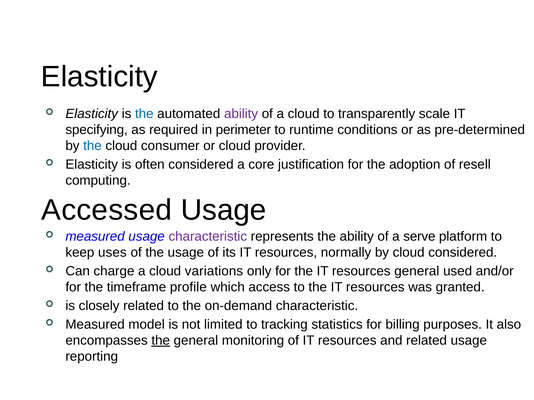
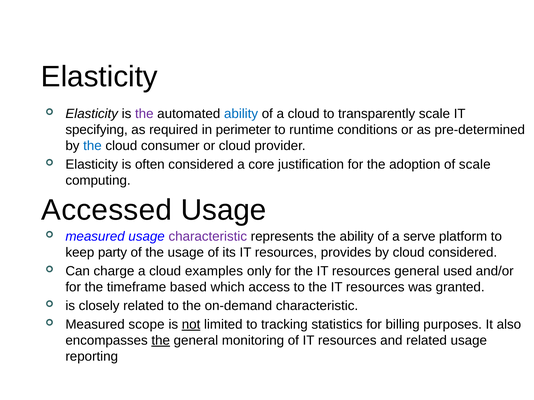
the colour: blue -> purple (144, 114)
ability colour: purple -> blue (241, 114)
of resell: resell -> scale (475, 165)
uses: uses -> party (112, 253)
normally: normally -> provides (346, 253)
variations: variations -> examples (214, 271)
profile: profile -> based (188, 288)
model: model -> scope (146, 325)
not underline: none -> present (191, 325)
